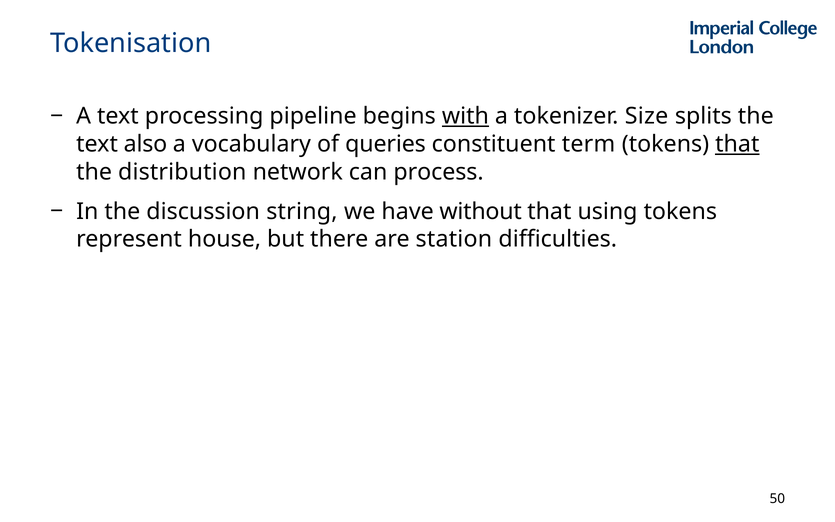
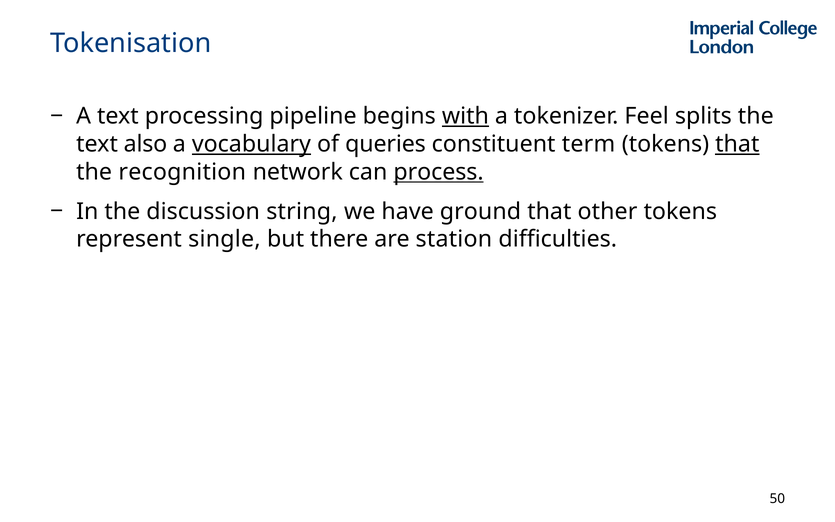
Size: Size -> Feel (647, 116)
vocabulary underline: none -> present (251, 144)
distribution: distribution -> recognition (182, 172)
process underline: none -> present (439, 172)
without: without -> ground (480, 211)
using: using -> other (607, 211)
house: house -> single (224, 239)
